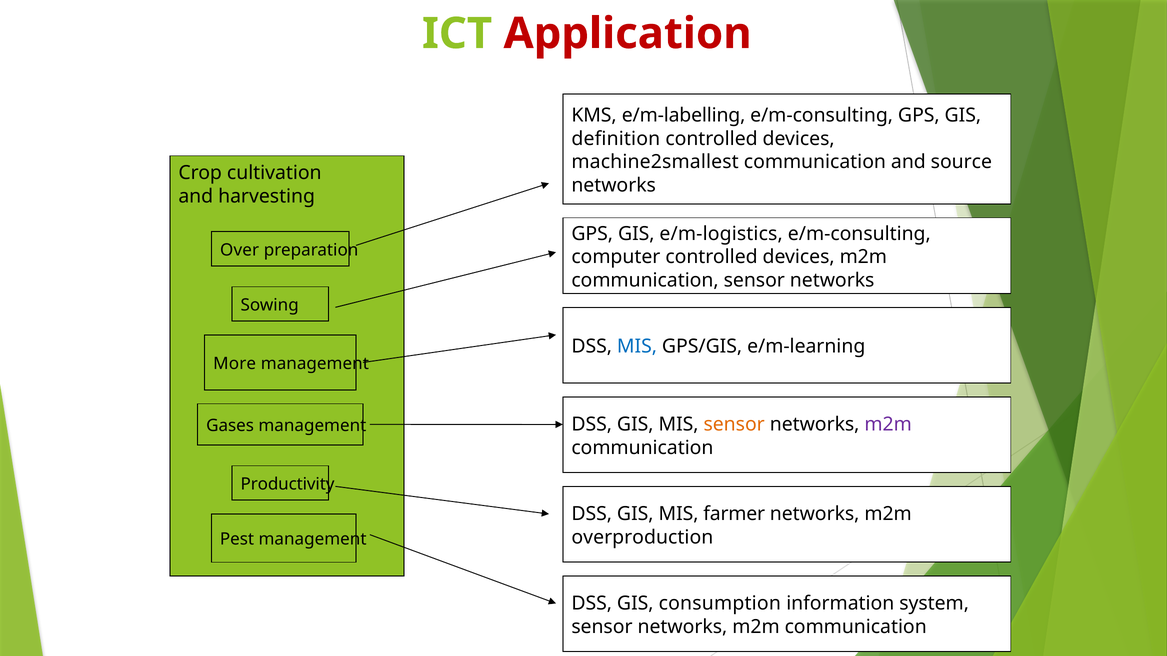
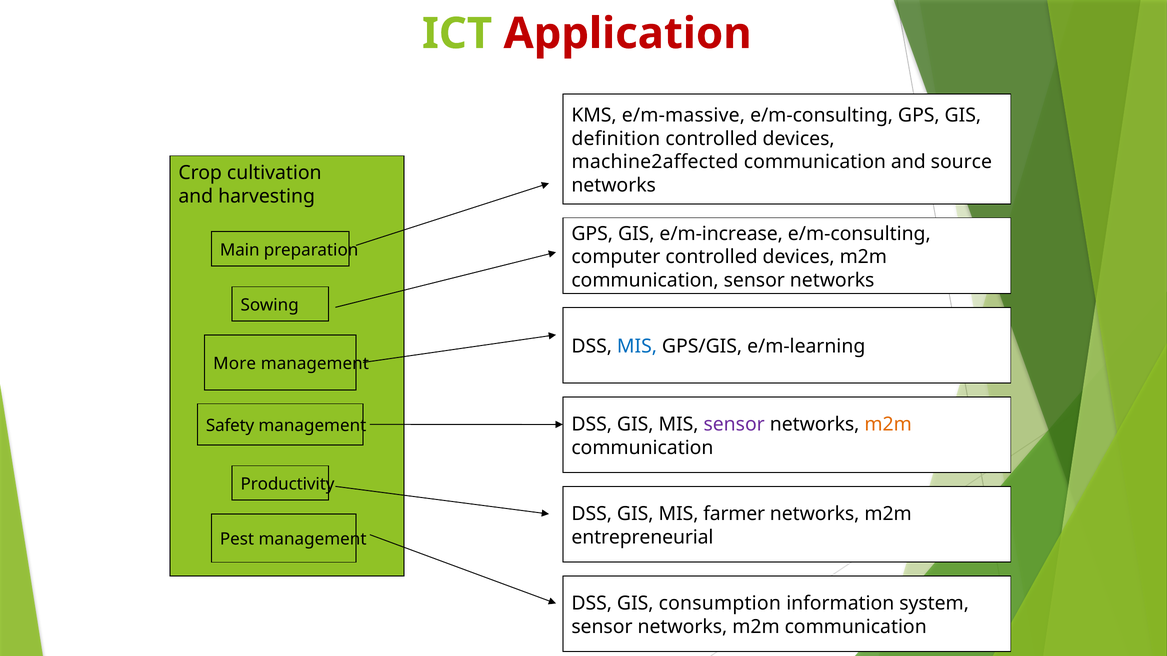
e/m-labelling: e/m-labelling -> e/m-massive (683, 115)
machine2smallest: machine2smallest -> machine2affected (655, 162)
e/m-logistics: e/m-logistics -> e/m-increase (721, 234)
Over: Over -> Main (240, 250)
sensor colour: orange -> purple (734, 425)
m2m colour: purple -> orange (888, 425)
Gases: Gases -> Safety (230, 426)
overproduction: overproduction -> entrepreneurial (642, 538)
